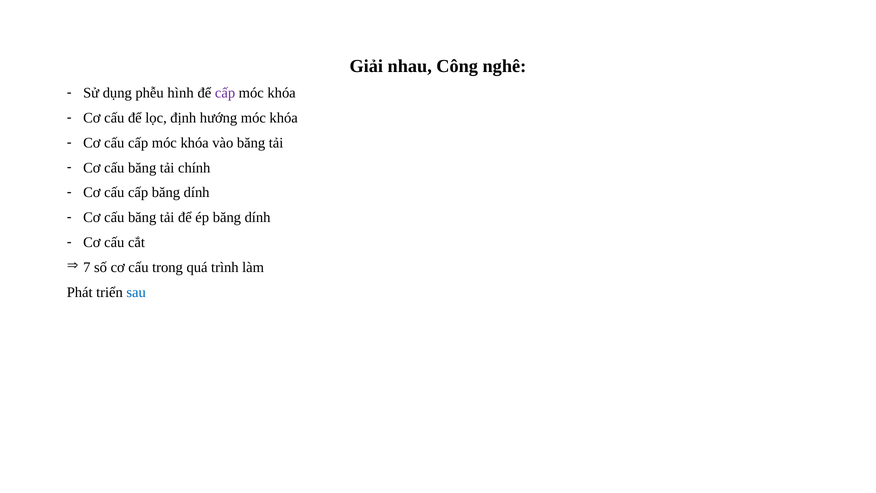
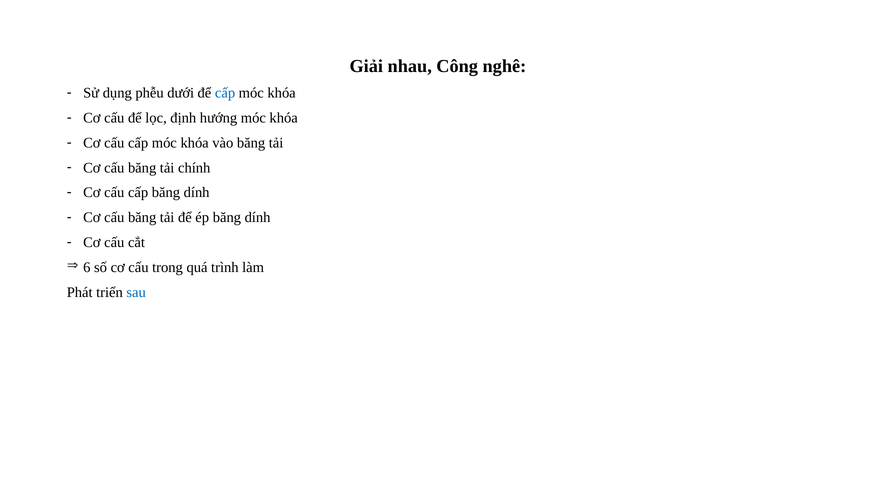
hình: hình -> dưới (181, 93)
cấp colour: purple -> blue (225, 93)
7: 7 -> 6 (87, 267)
